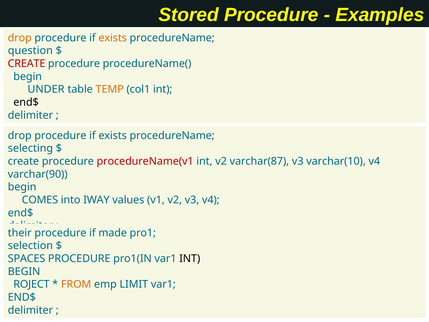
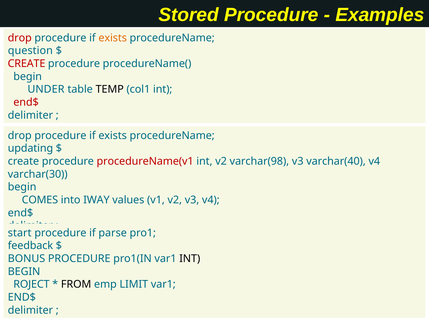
drop colour: orange -> red (20, 38)
TEMP colour: orange -> black (110, 89)
end$ colour: black -> red (26, 102)
selecting: selecting -> updating (30, 148)
varchar(87: varchar(87 -> varchar(98 (259, 161)
varchar(10: varchar(10 -> varchar(40 (336, 161)
varchar(90: varchar(90 -> varchar(30 (38, 174)
their: their -> start (20, 233)
made: made -> parse (113, 233)
selection: selection -> feedback (30, 246)
SPACES: SPACES -> BONUS (26, 258)
FROM colour: orange -> black (76, 284)
